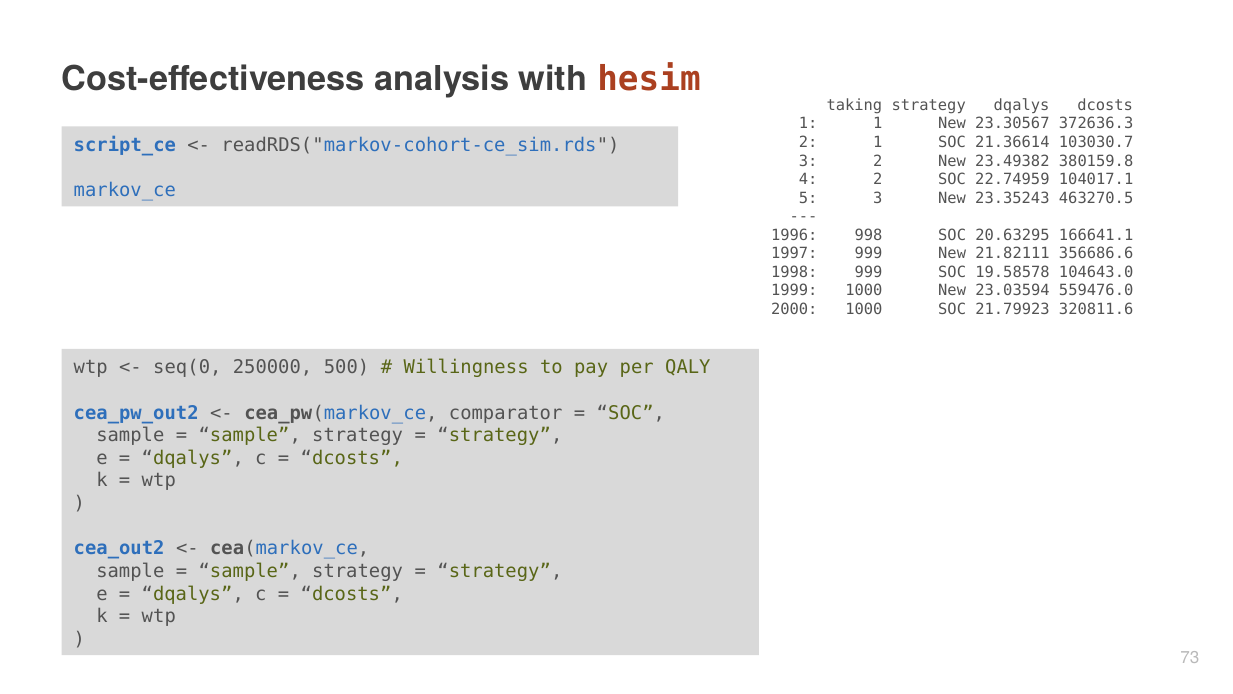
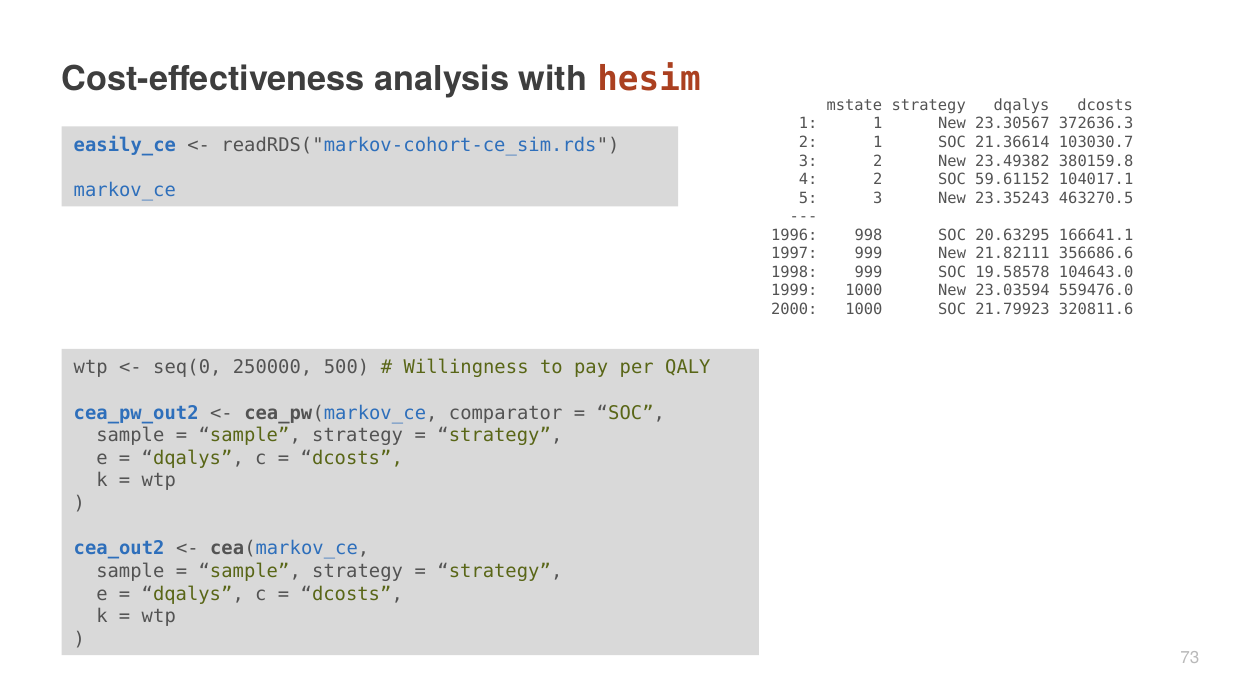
taking: taking -> mstate (854, 105)
script_ce: script_ce -> easily_ce (125, 145)
22.74959: 22.74959 -> 59.61152 (1012, 179)
